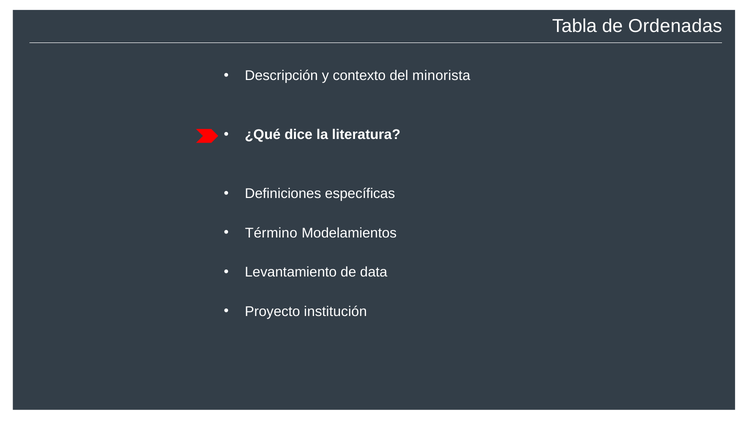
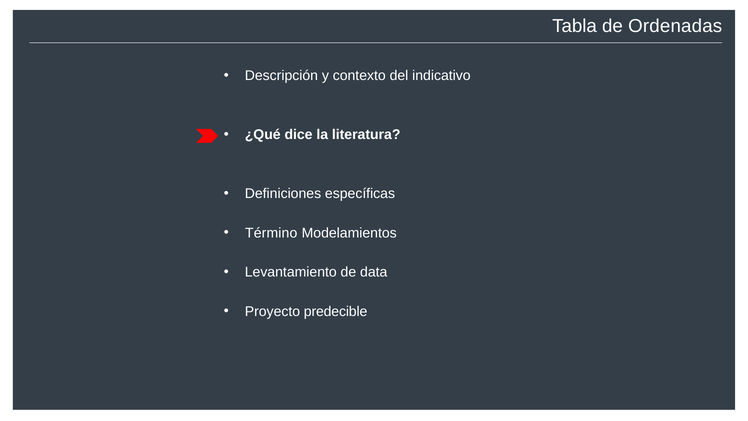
minorista: minorista -> indicativo (441, 76)
institución: institución -> predecible (336, 311)
